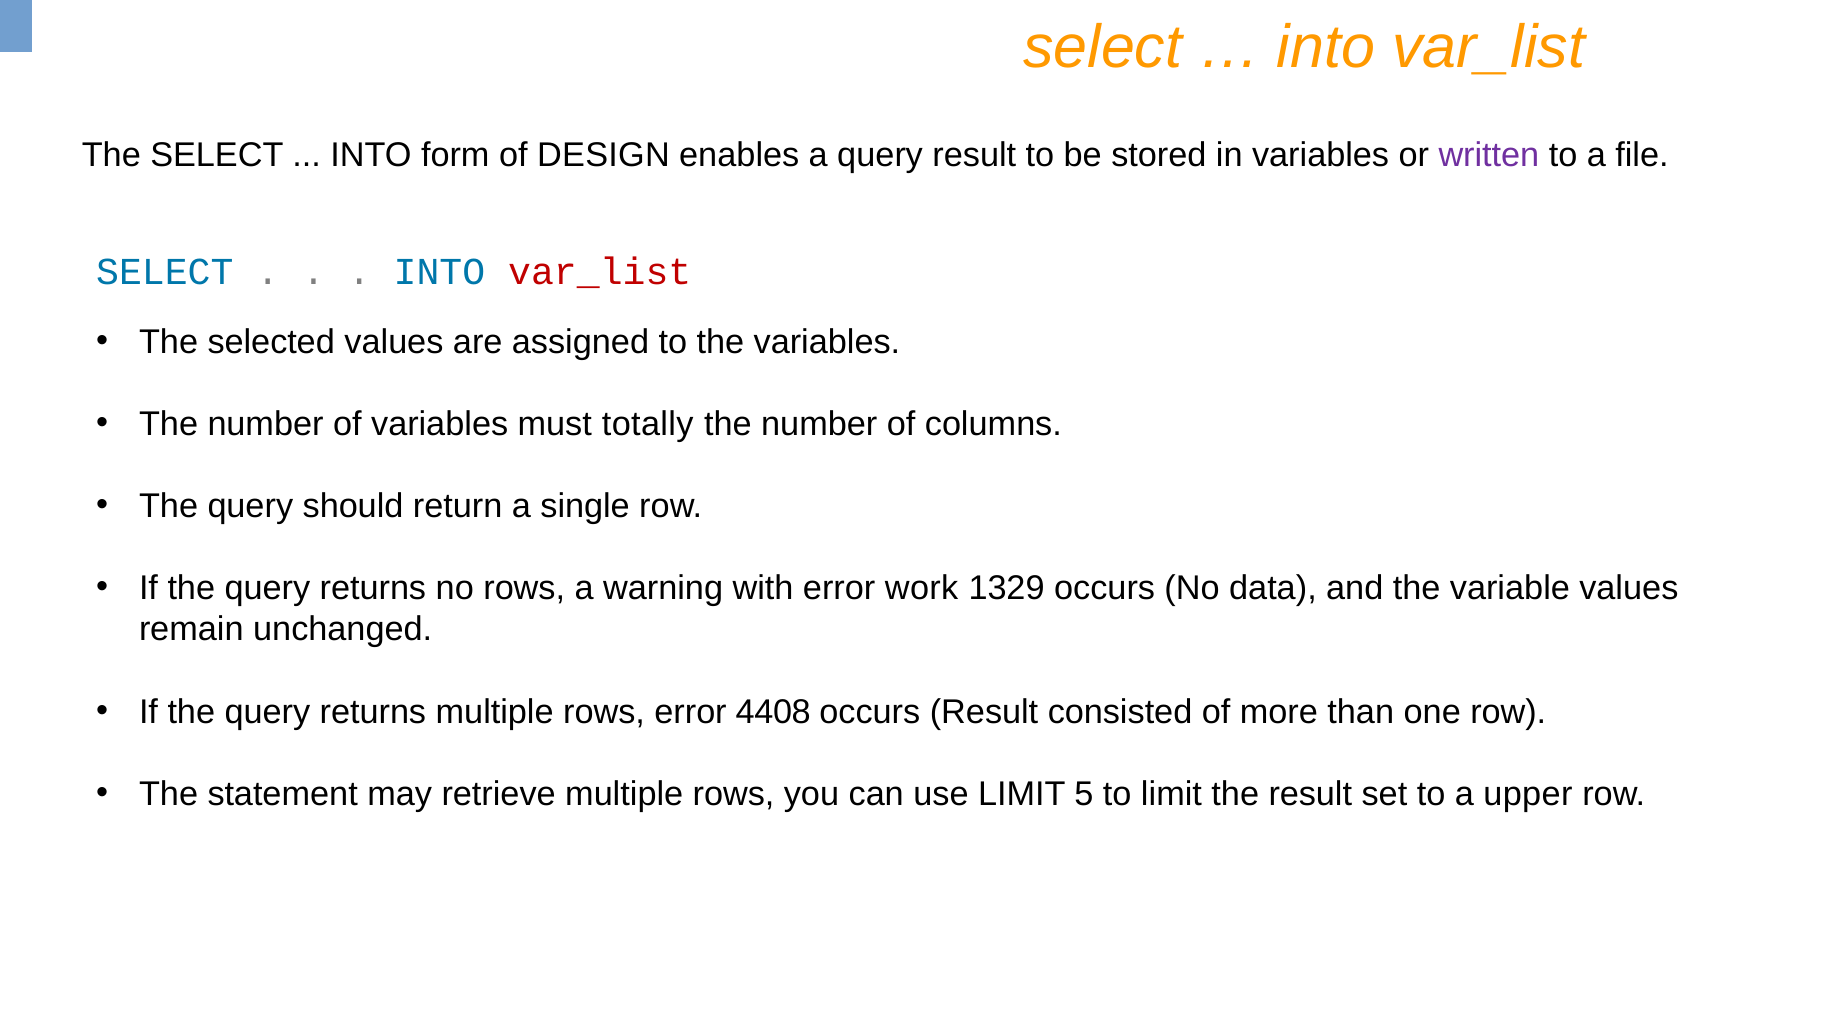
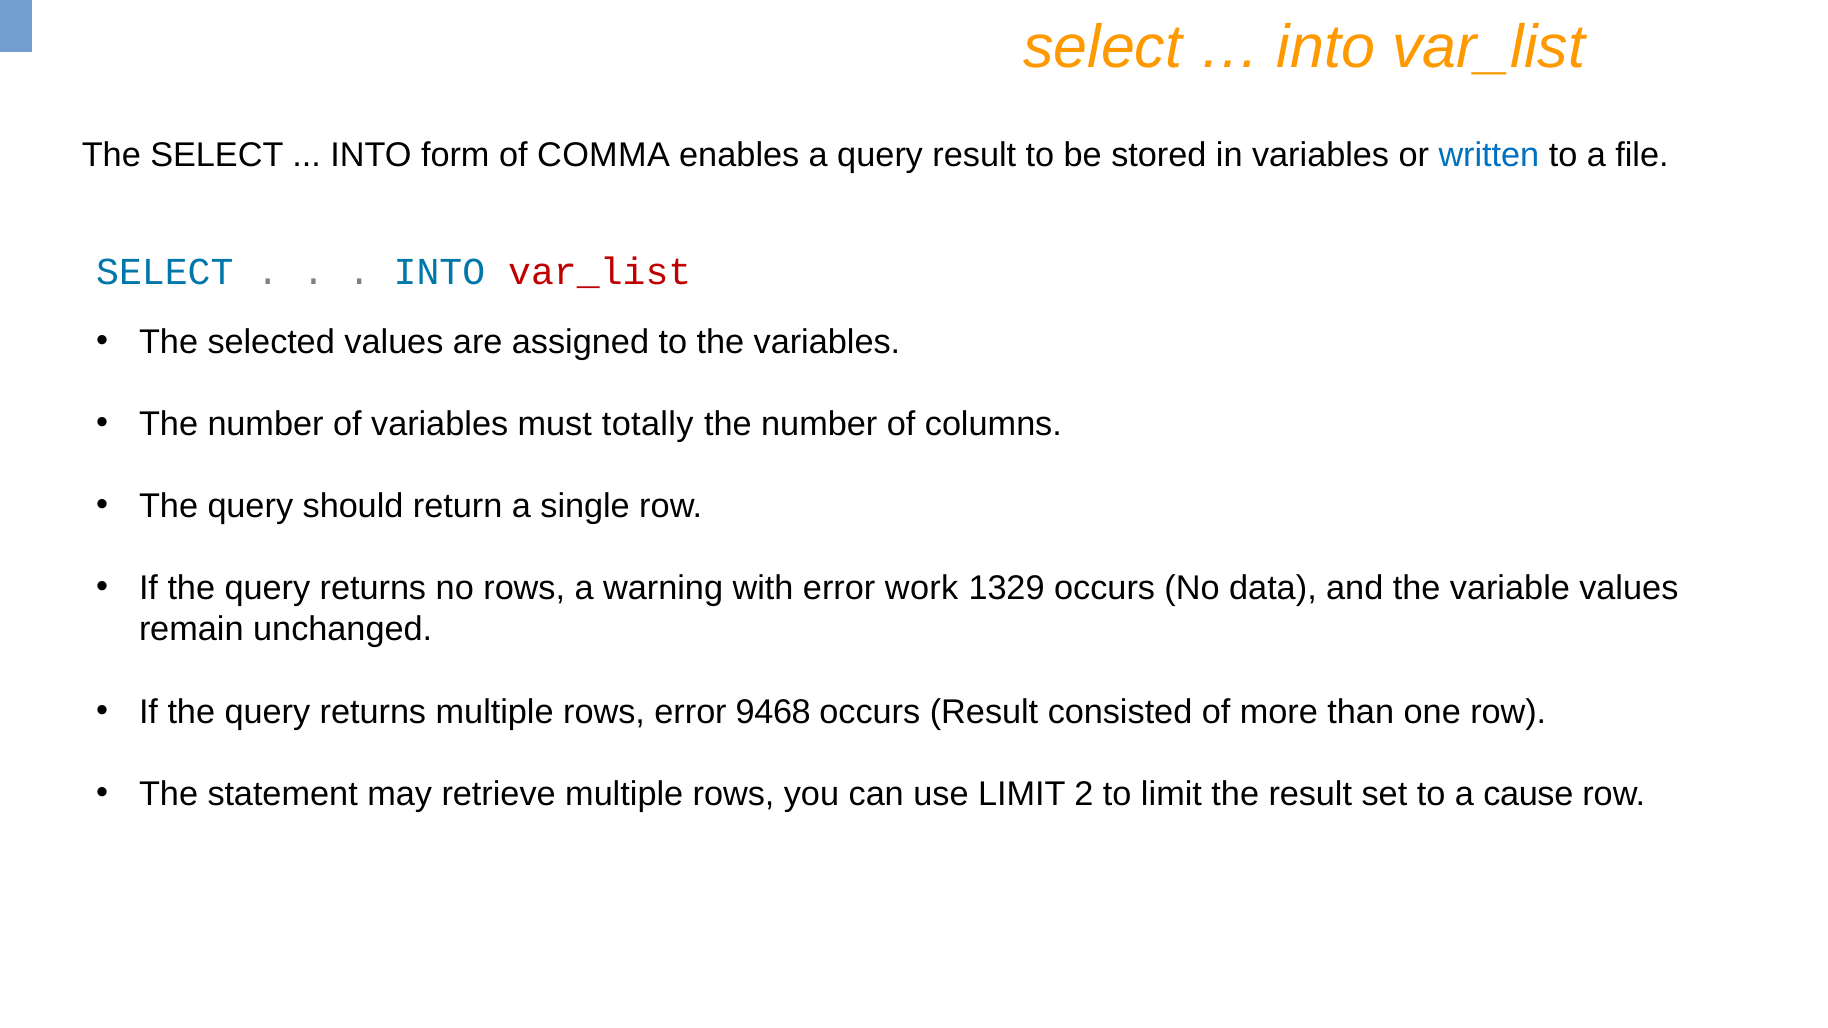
DESIGN: DESIGN -> COMMA (604, 155)
written colour: purple -> blue (1489, 155)
4408: 4408 -> 9468 (773, 712)
5: 5 -> 2 (1084, 794)
upper: upper -> cause (1528, 794)
